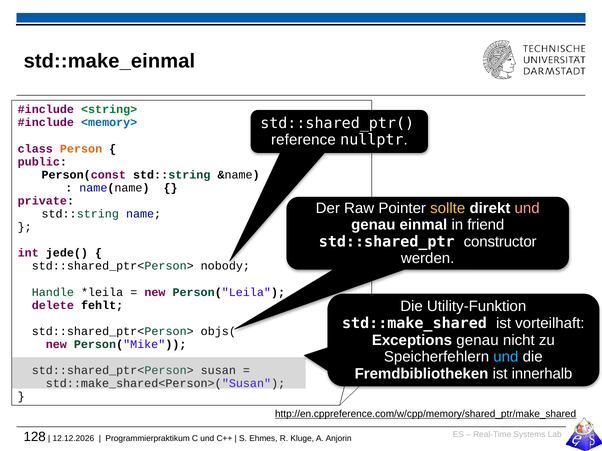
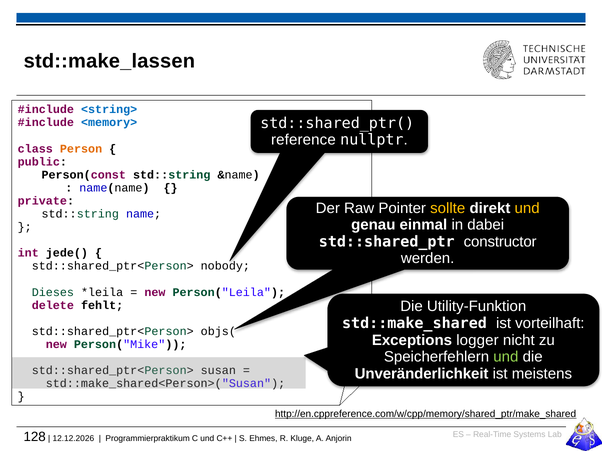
std::make_einmal: std::make_einmal -> std::make_lassen (109, 61)
<string> colour: green -> blue (109, 110)
und colour: pink -> yellow (527, 208)
friend: friend -> dabei (486, 225)
Handle: Handle -> Dieses (53, 292)
Exceptions genau: genau -> logger (477, 340)
und colour: light blue -> light green (506, 357)
Fremdbibliotheken: Fremdbibliotheken -> Unveränderlichkeit (422, 374)
innerhalb: innerhalb -> meistens (542, 374)
